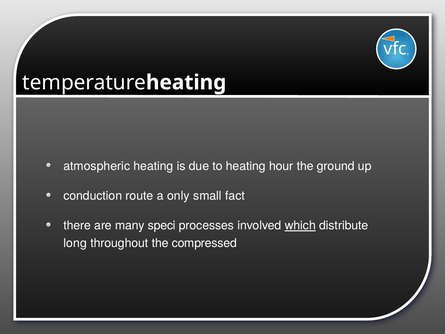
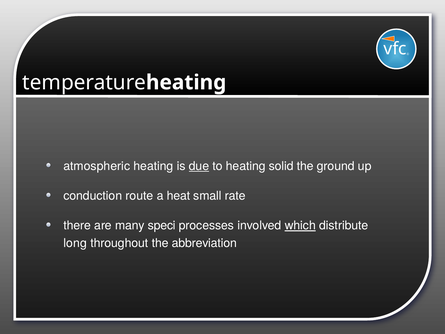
due underline: none -> present (199, 166)
hour: hour -> solid (281, 166)
only: only -> heat (179, 196)
fact: fact -> rate (235, 196)
compressed: compressed -> abbreviation (204, 243)
